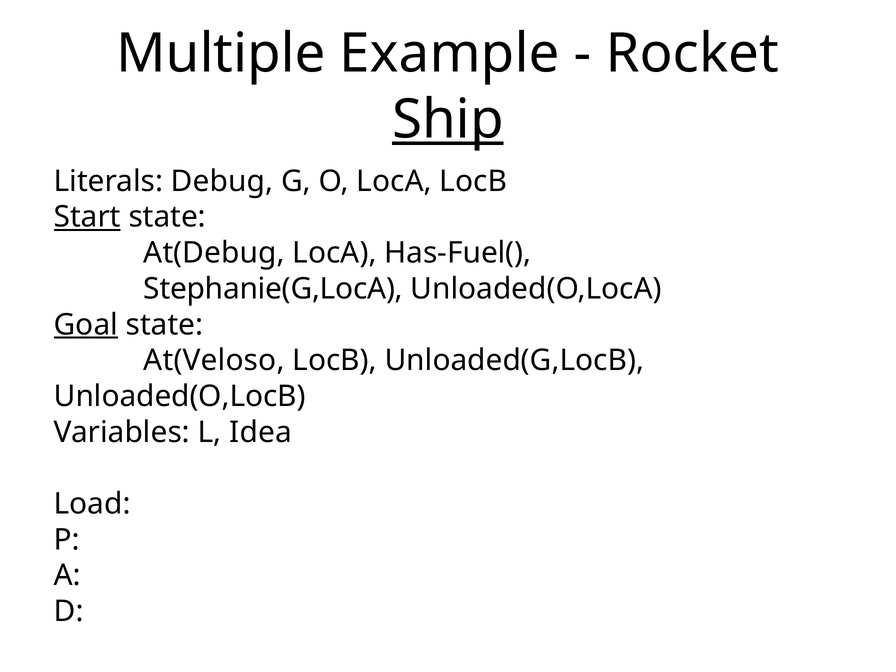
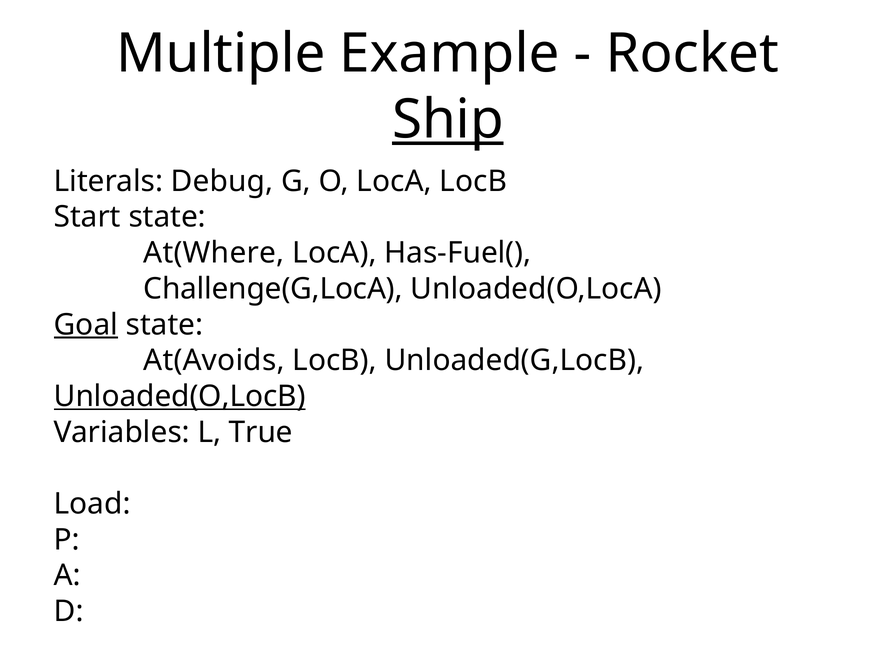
Start underline: present -> none (87, 217)
At(Debug: At(Debug -> At(Where (214, 253)
Stephanie(G,LocA: Stephanie(G,LocA -> Challenge(G,LocA (273, 289)
At(Veloso: At(Veloso -> At(Avoids (214, 360)
Unloaded(O,LocB underline: none -> present (180, 396)
Idea: Idea -> True (261, 432)
